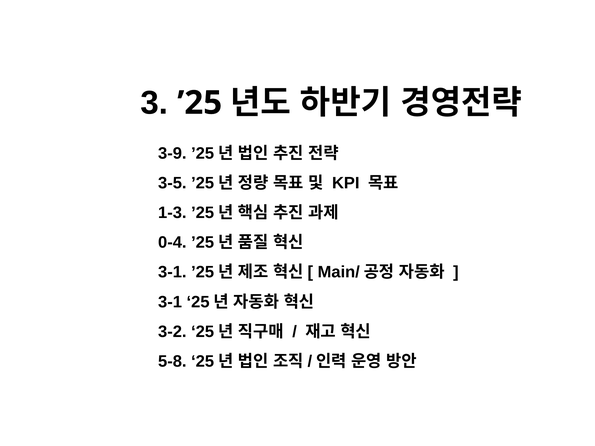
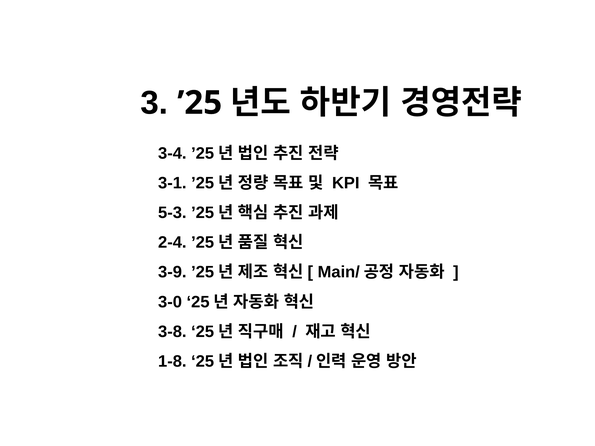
3-9: 3-9 -> 3-4 (172, 153)
3-5: 3-5 -> 3-1 (172, 183)
1-3: 1-3 -> 5-3 (172, 213)
0-4: 0-4 -> 2-4 (172, 243)
3-1: 3-1 -> 3-9 (172, 272)
3-1: 3-1 -> 3-0 (170, 302)
3-2: 3-2 -> 3-8 (172, 332)
5-8: 5-8 -> 1-8 (172, 362)
